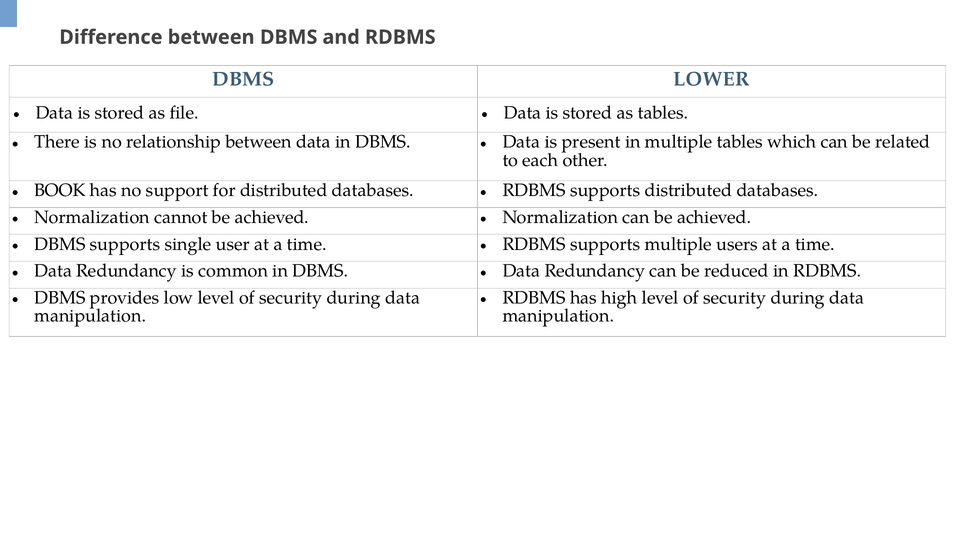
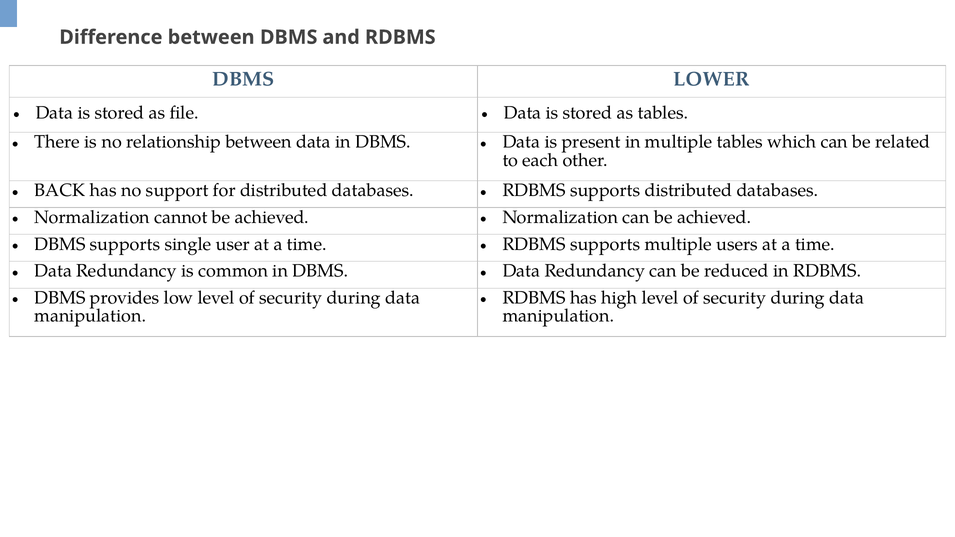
BOOK: BOOK -> BACK (60, 190)
